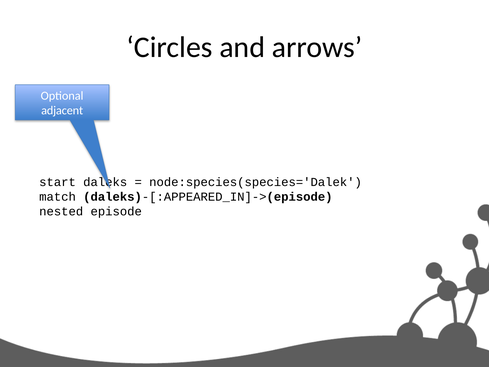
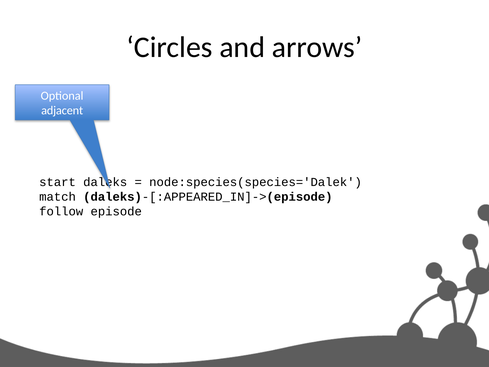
nested: nested -> follow (61, 211)
